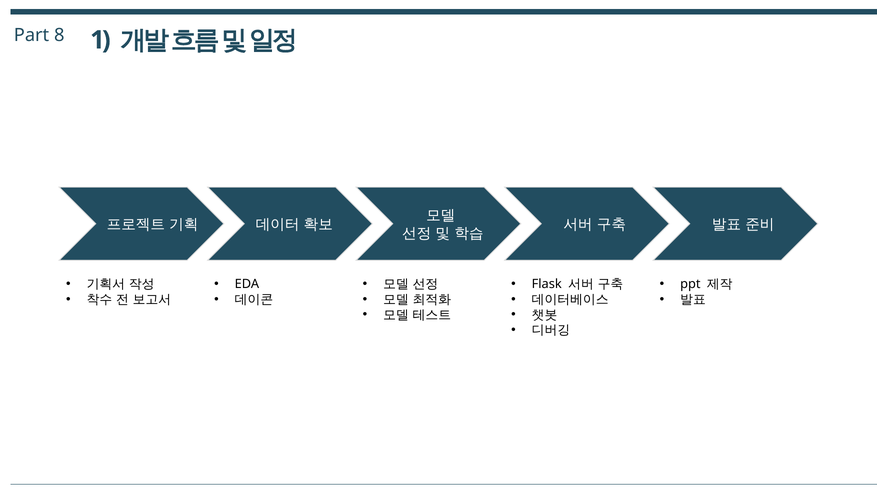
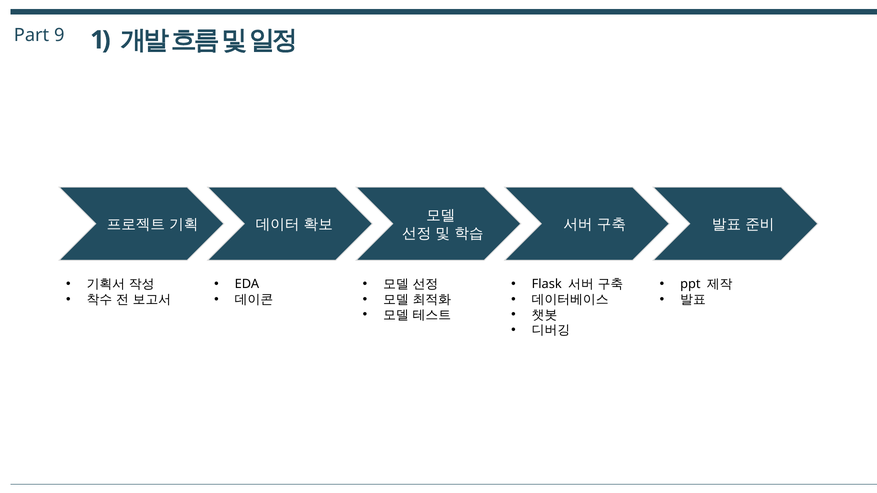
8: 8 -> 9 (59, 35)
